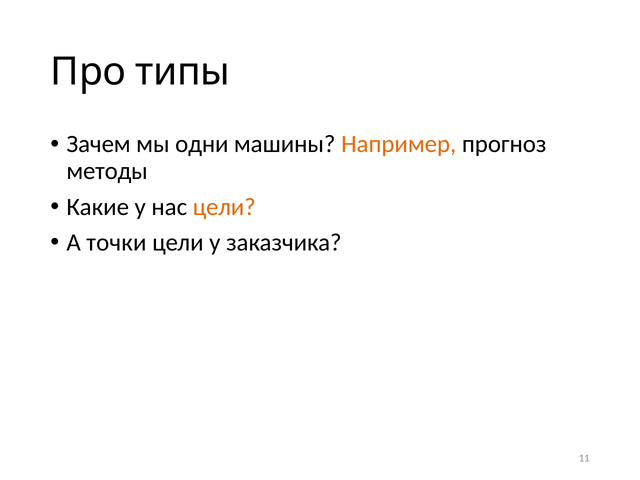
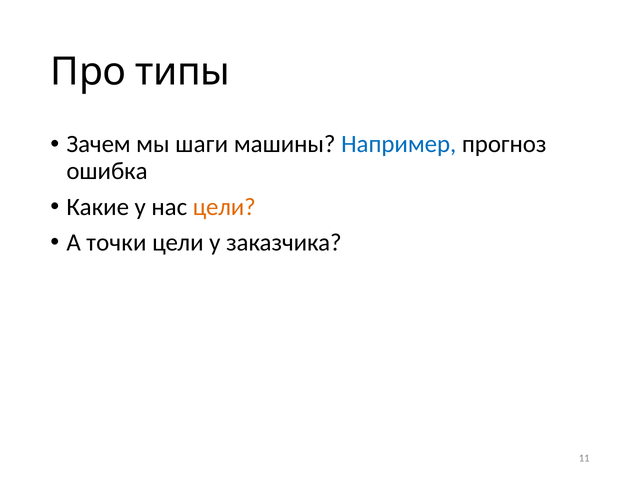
одни: одни -> шаги (202, 144)
Например colour: orange -> blue (399, 144)
методы: методы -> ошибка (107, 171)
